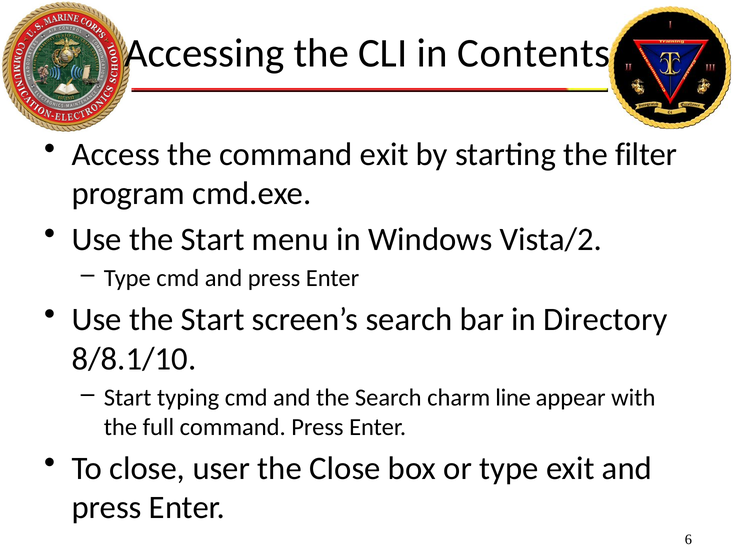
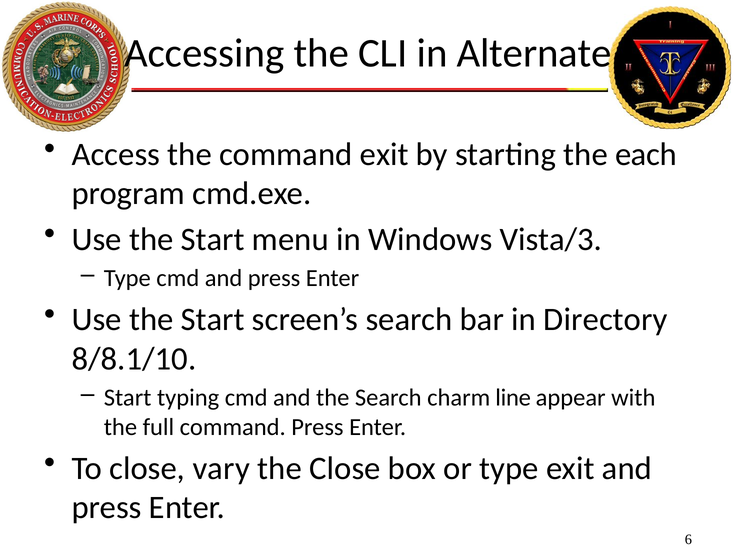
Contents: Contents -> Alternate (534, 53)
filter: filter -> each (646, 154)
Vista/2: Vista/2 -> Vista/3 (551, 239)
user: user -> vary (221, 468)
